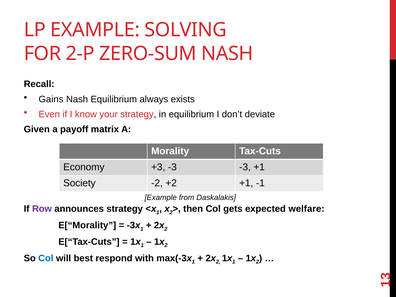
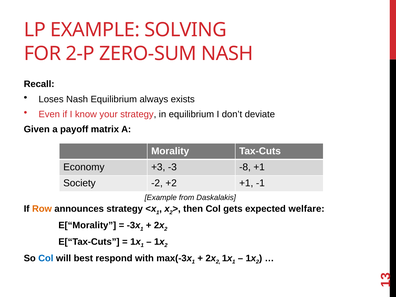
Gains: Gains -> Loses (51, 99)
-3 -3: -3 -> -8 (245, 167)
Row colour: purple -> orange (42, 209)
